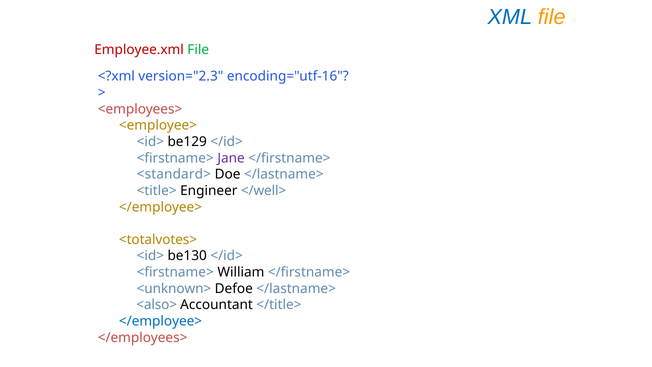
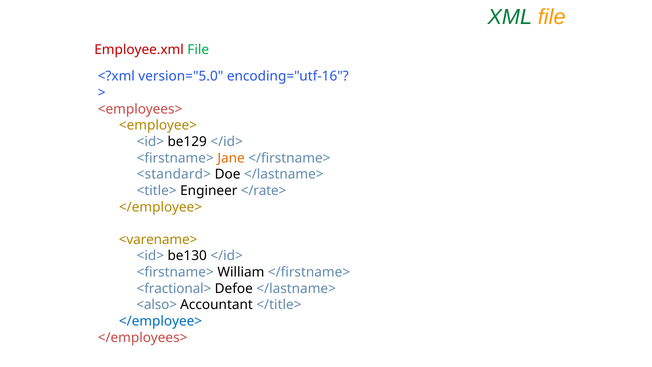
XML colour: blue -> green (510, 17)
version="2.3: version="2.3 -> version="5.0 (181, 76)
Jane colour: purple -> orange (231, 158)
</well>: </well> -> </rate> (264, 191)
<totalvotes>: <totalvotes> -> <varename> (158, 240)
<unknown>: <unknown> -> <fractional> (174, 288)
